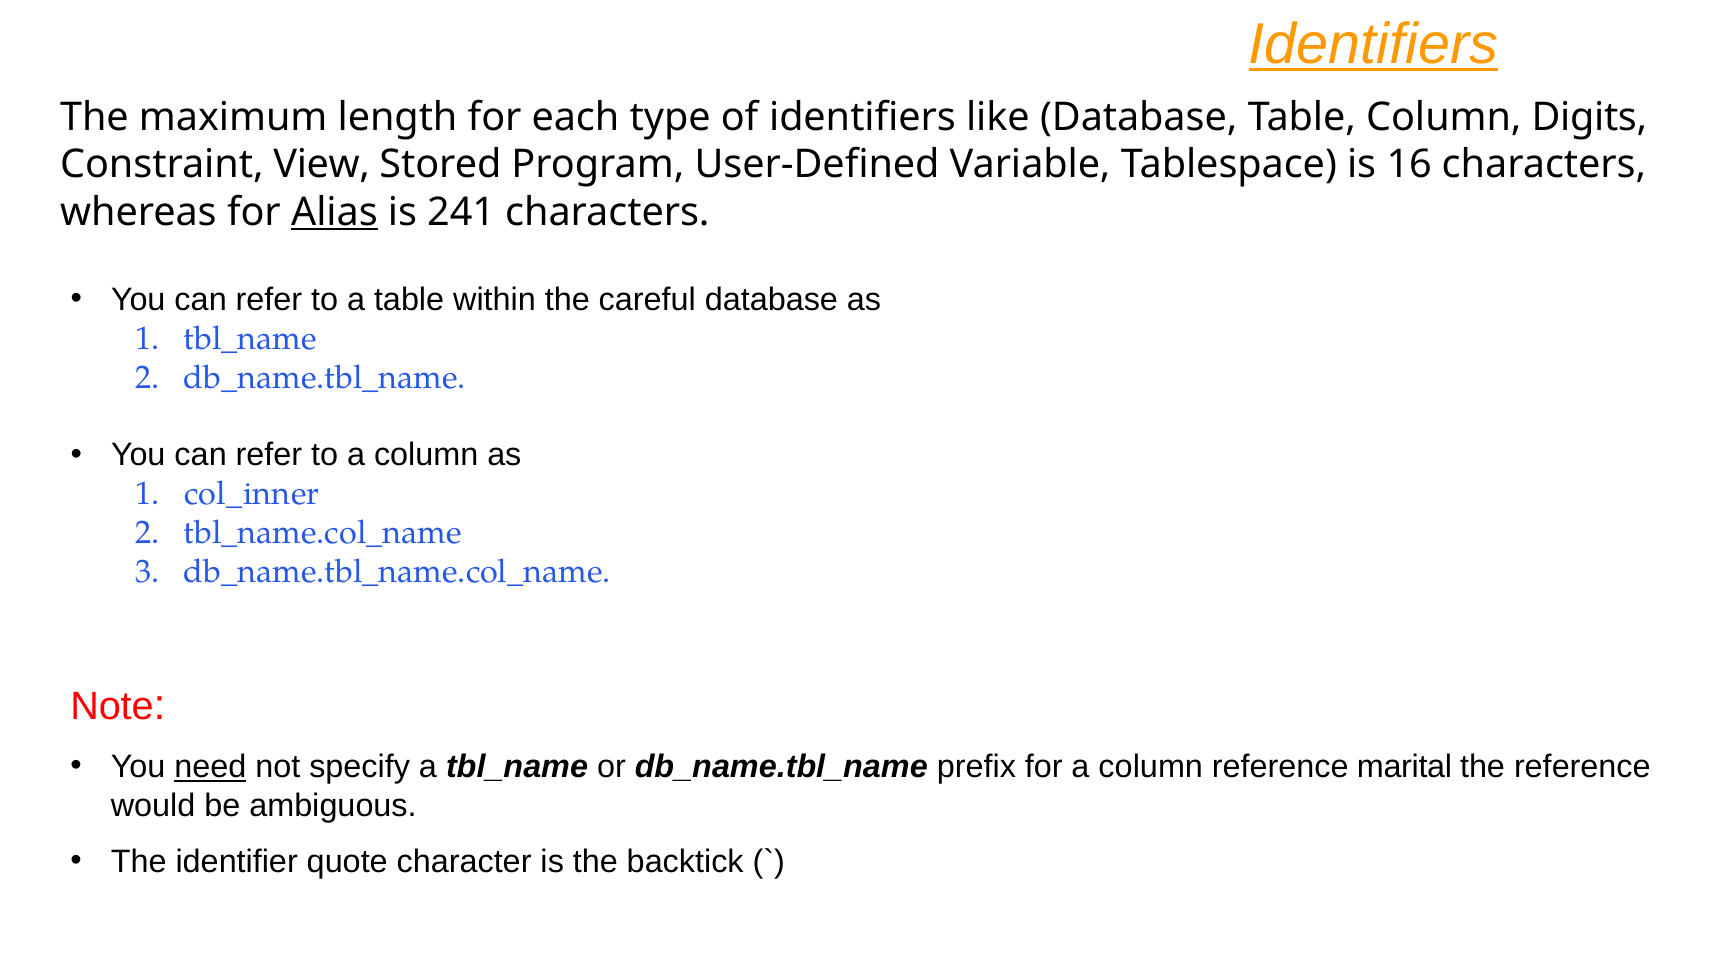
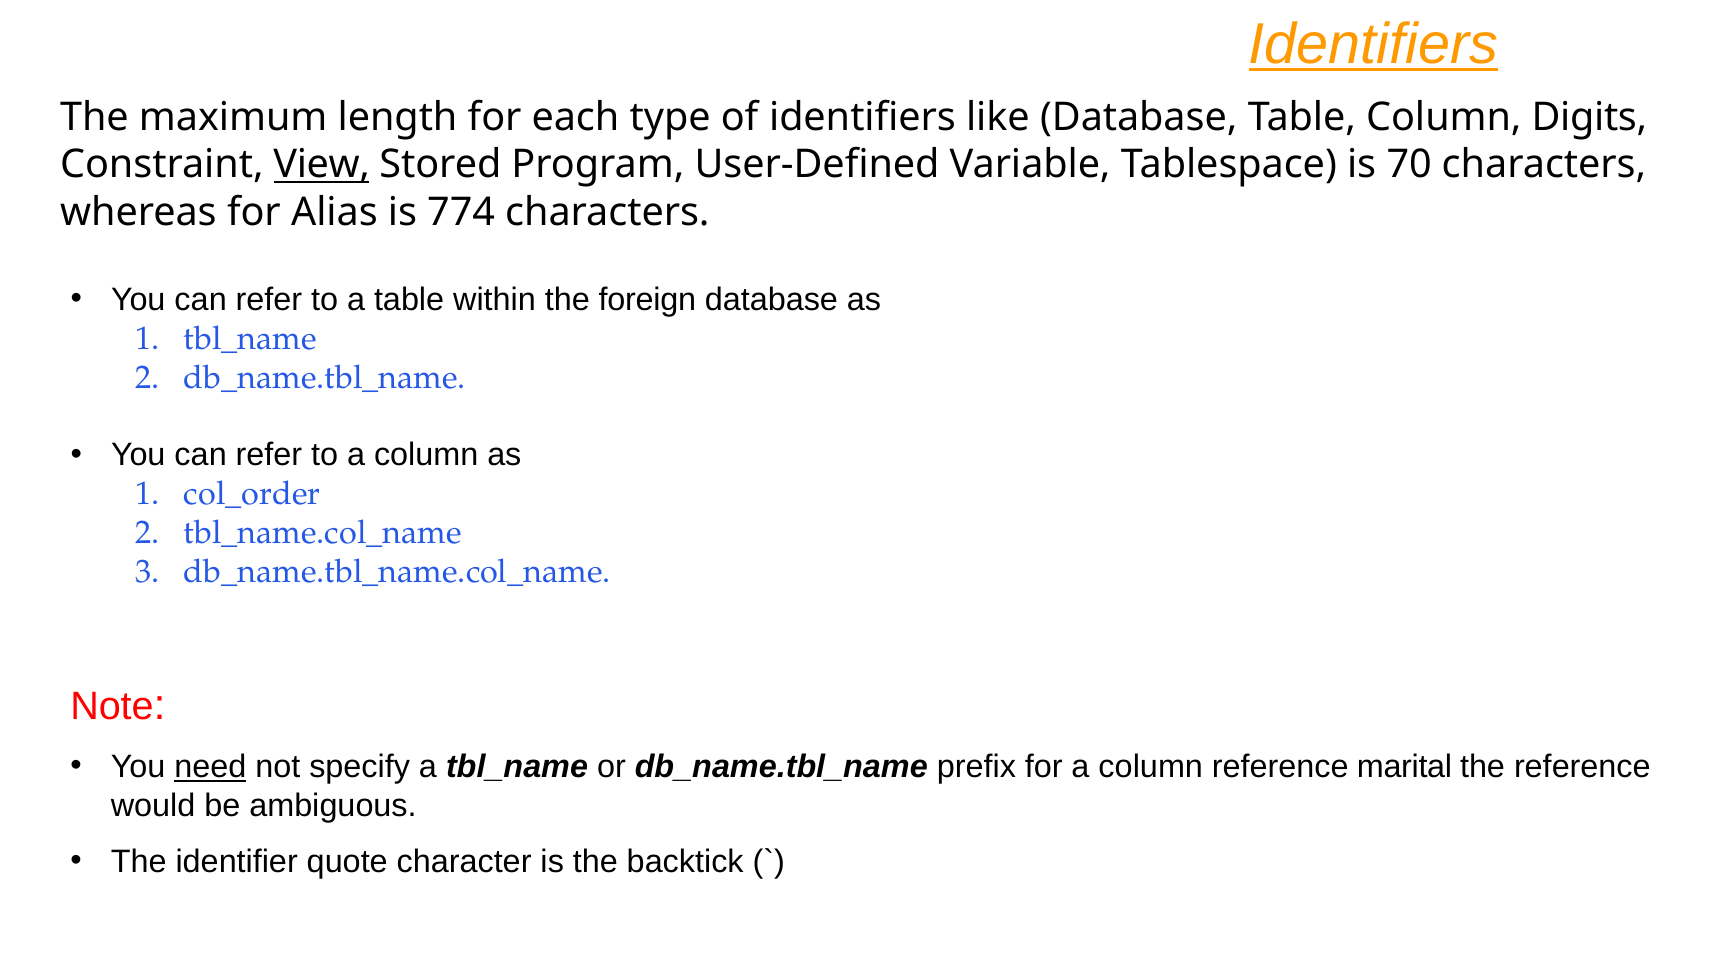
View underline: none -> present (322, 165)
16: 16 -> 70 (1409, 165)
Alias underline: present -> none (334, 212)
241: 241 -> 774 (461, 212)
careful: careful -> foreign (647, 300)
col_inner: col_inner -> col_order (252, 494)
